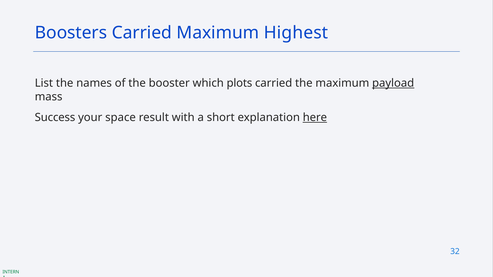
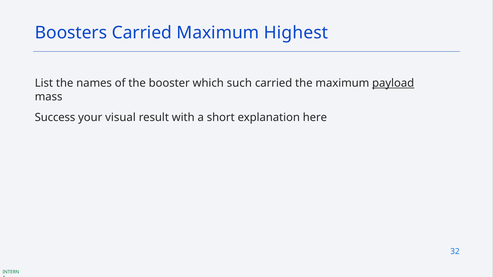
plots: plots -> such (239, 83)
space: space -> visual (120, 117)
here underline: present -> none (315, 117)
